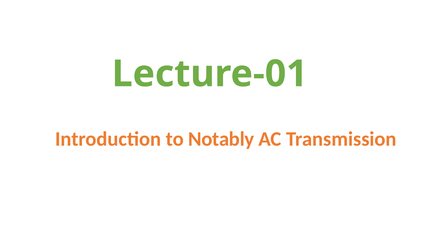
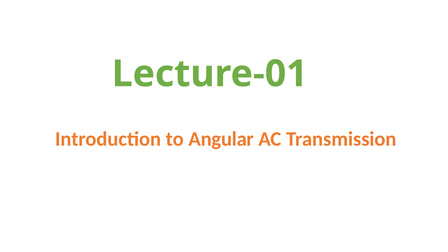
Notably: Notably -> Angular (221, 139)
